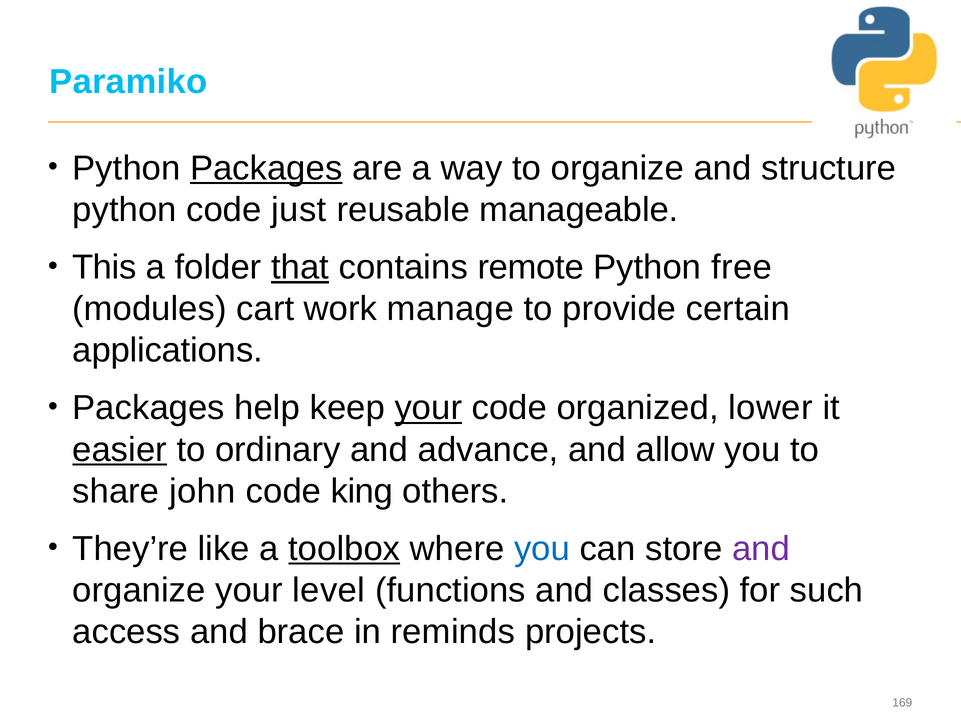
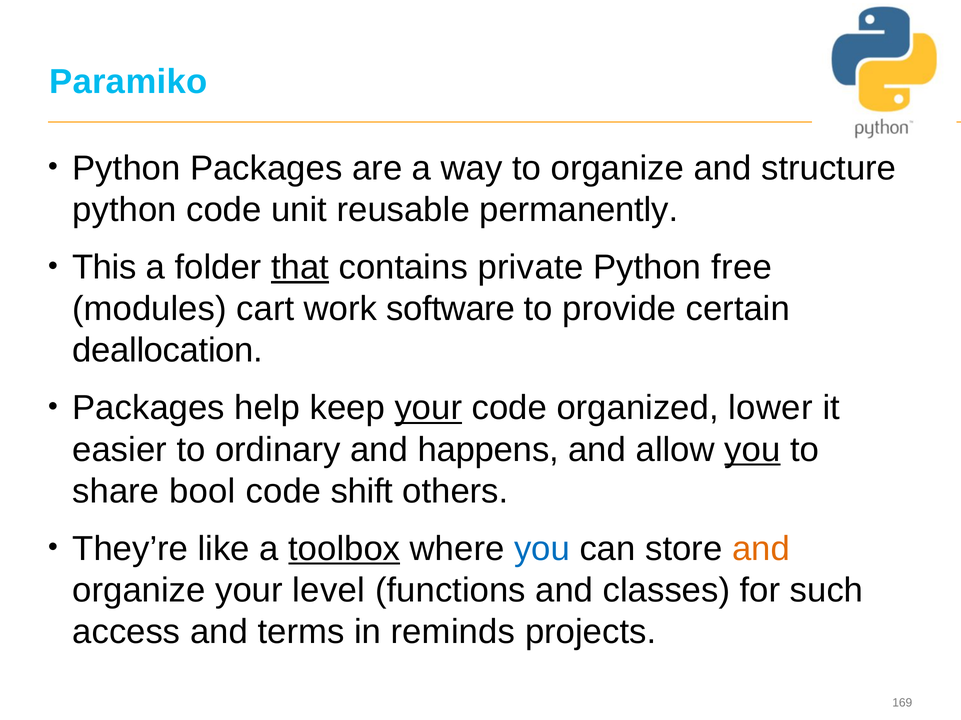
Packages underline: present -> none (266, 168)
just: just -> unit (299, 210)
manageable: manageable -> permanently (579, 210)
remote: remote -> private (530, 268)
manage: manage -> software (451, 309)
applications: applications -> deallocation (168, 351)
easier underline: present -> none (120, 450)
advance: advance -> happens (488, 450)
you underline: none -> present (752, 450)
john: john -> bool (202, 492)
king: king -> shift (362, 492)
and colour: purple -> orange (761, 549)
brace: brace -> terms (301, 633)
